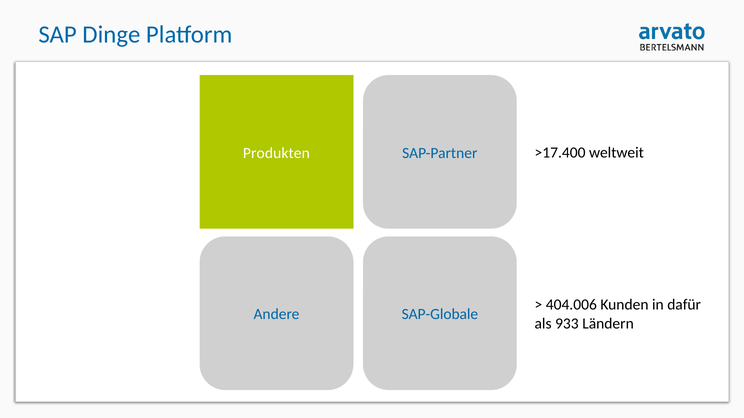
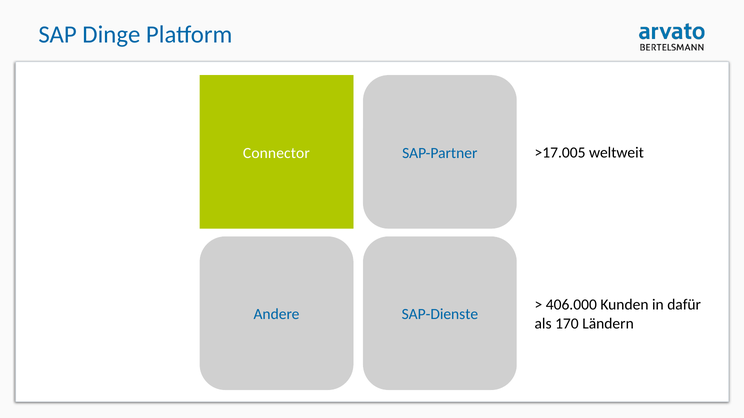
>17.400: >17.400 -> >17.005 (560, 153)
Produkten: Produkten -> Connector (276, 153)
404.006: 404.006 -> 406.000 (571, 305)
SAP-Globale: SAP-Globale -> SAP-Dienste (440, 315)
933: 933 -> 170 (567, 324)
